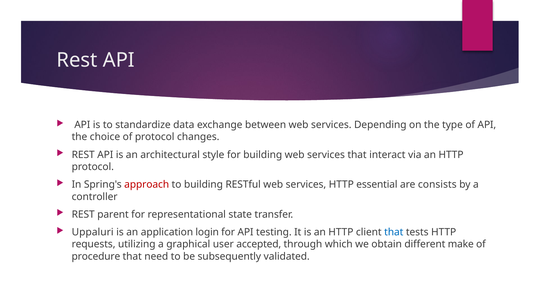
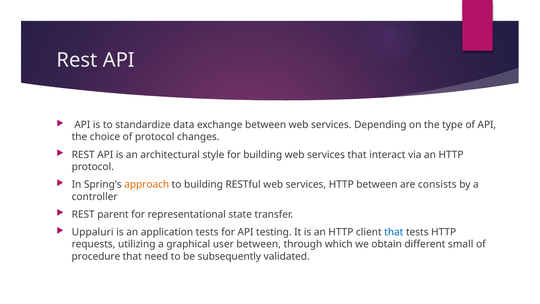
approach colour: red -> orange (147, 184)
HTTP essential: essential -> between (377, 184)
application login: login -> tests (207, 232)
user accepted: accepted -> between (259, 244)
make: make -> small (461, 244)
